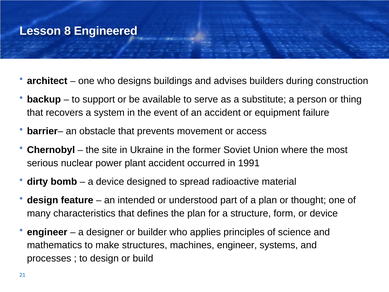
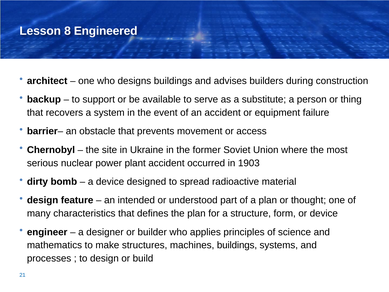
1991: 1991 -> 1903 (249, 163)
machines engineer: engineer -> buildings (237, 245)
